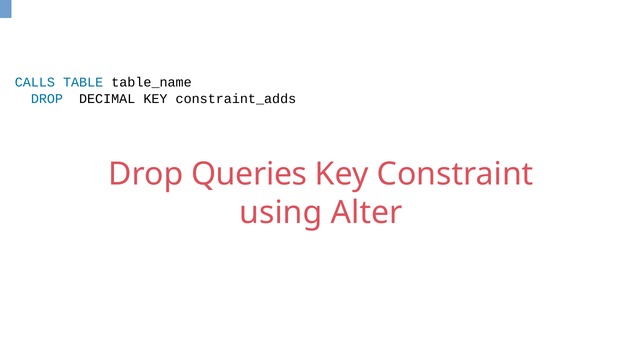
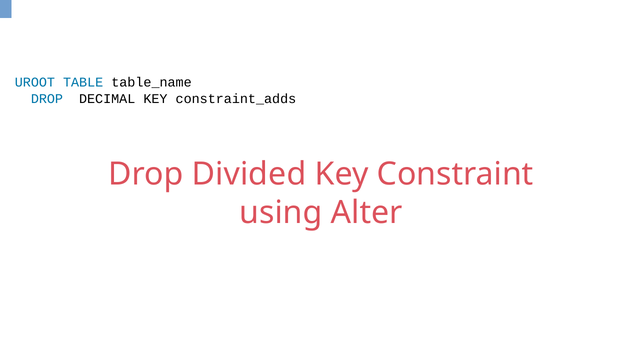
CALLS: CALLS -> UROOT (35, 83)
Queries: Queries -> Divided (249, 174)
